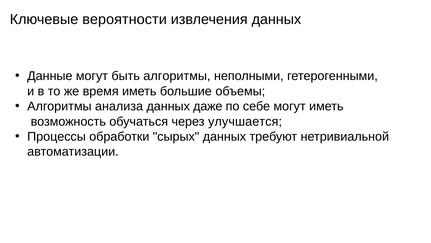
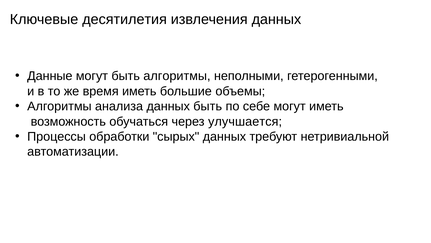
вероятности: вероятности -> десятилетия (125, 19)
данных даже: даже -> быть (208, 106)
